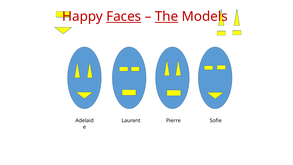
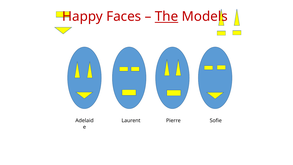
Faces underline: present -> none (124, 17)
